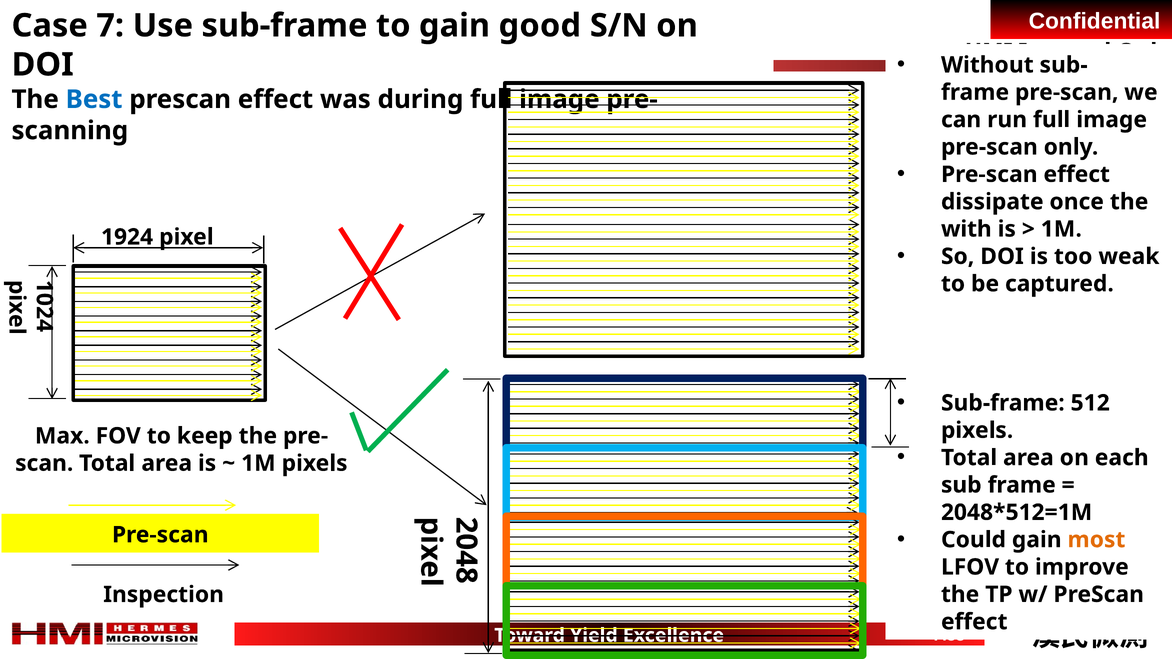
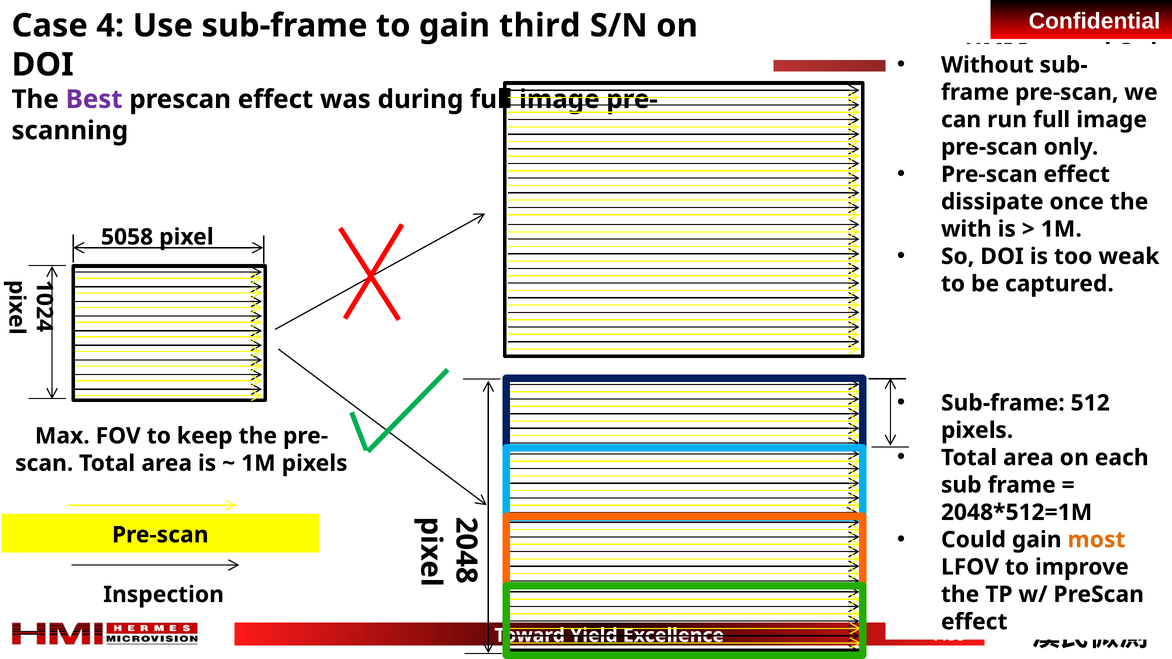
Case 7: 7 -> 4 (110, 26)
good: good -> third (540, 26)
Best colour: blue -> purple (94, 99)
1924: 1924 -> 5058 (127, 237)
